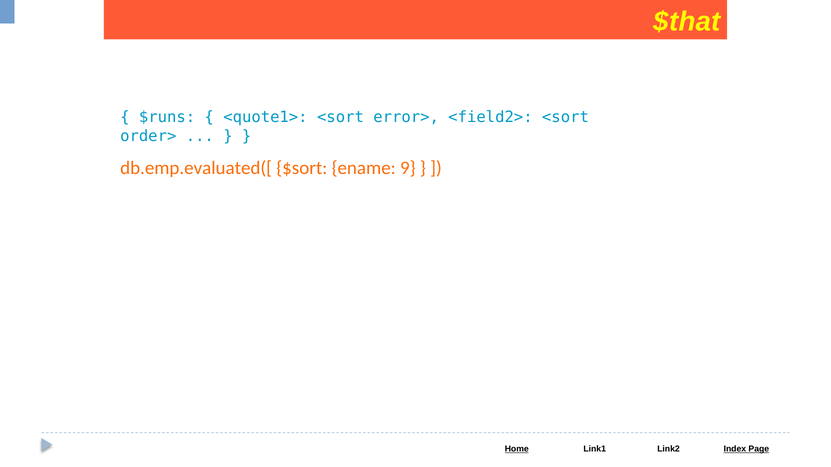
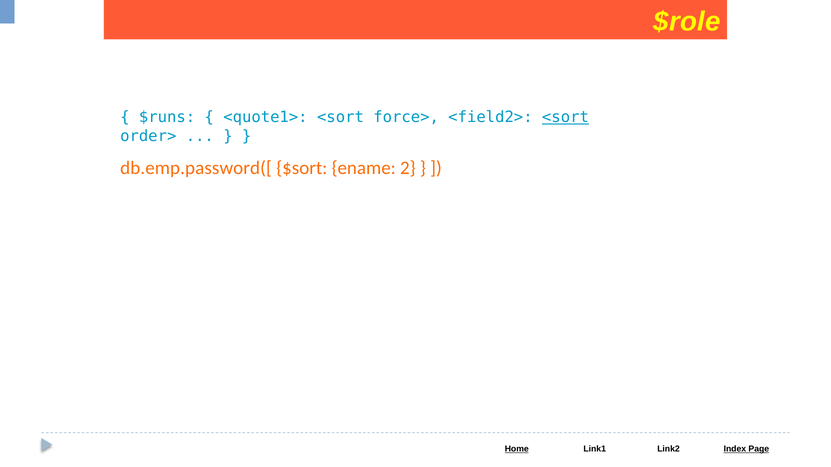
$that: $that -> $role (687, 22)
error>: error> -> force> (406, 117)
<sort underline: none -> present (565, 117)
db.emp.evaluated([: db.emp.evaluated([ -> db.emp.password([ (196, 168)
9: 9 -> 2 (408, 168)
